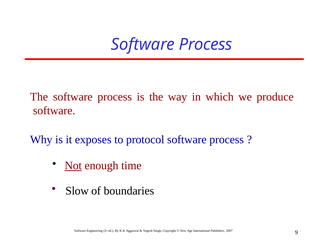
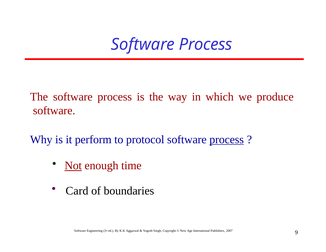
exposes: exposes -> perform (93, 140)
process underline: none -> present (227, 140)
Slow: Slow -> Card (77, 191)
